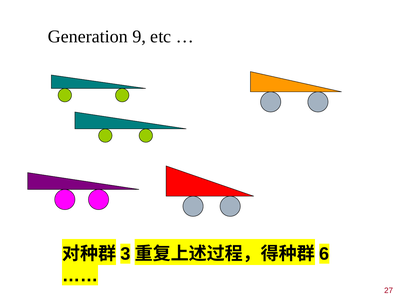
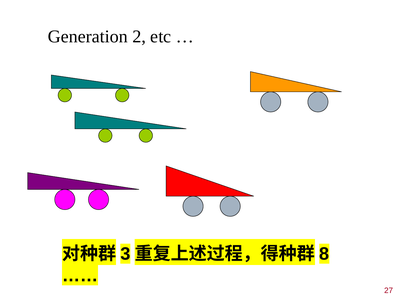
9: 9 -> 2 (139, 37)
6: 6 -> 8 (324, 255)
